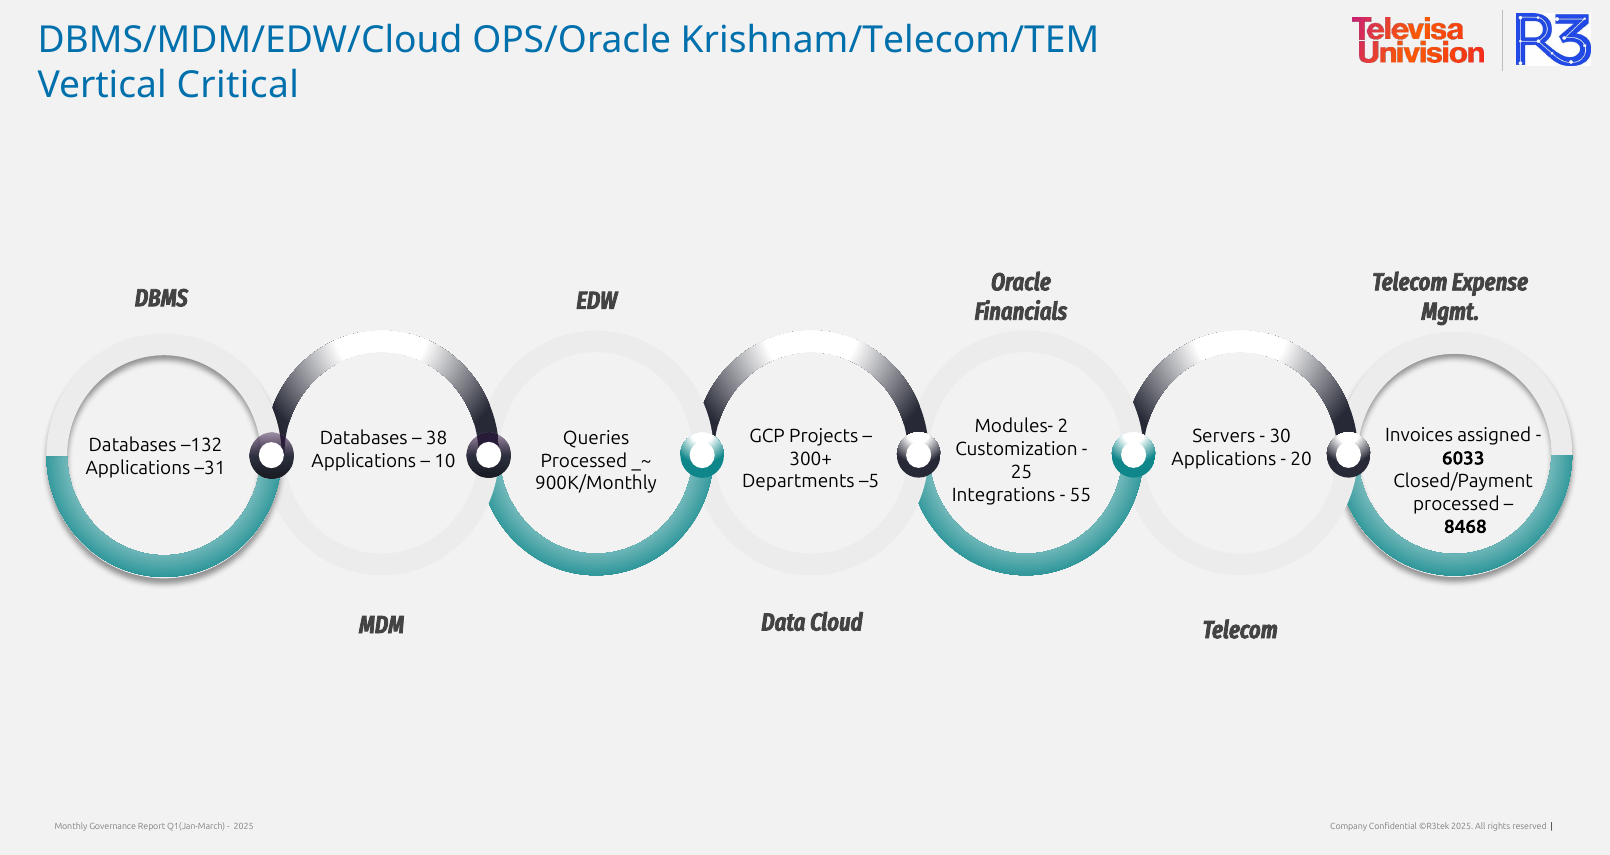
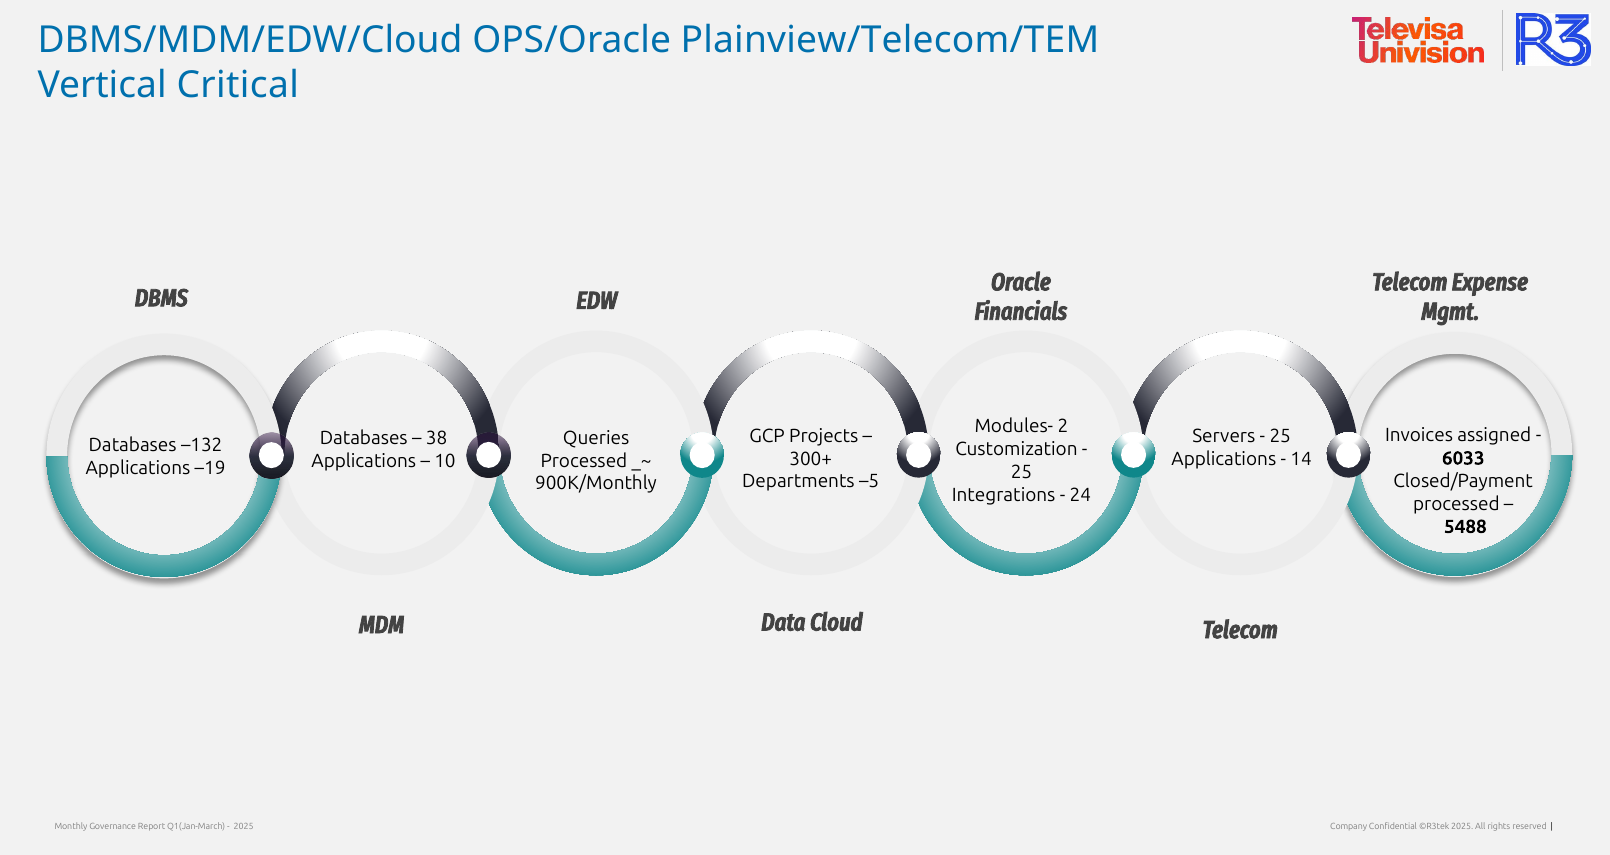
Krishnam/Telecom/TEM: Krishnam/Telecom/TEM -> Plainview/Telecom/TEM (890, 40)
30: 30 -> 25 (1280, 436)
20: 20 -> 14 (1301, 459)
–31: –31 -> –19 (210, 468)
55: 55 -> 24 (1080, 495)
8468: 8468 -> 5488 (1465, 526)
